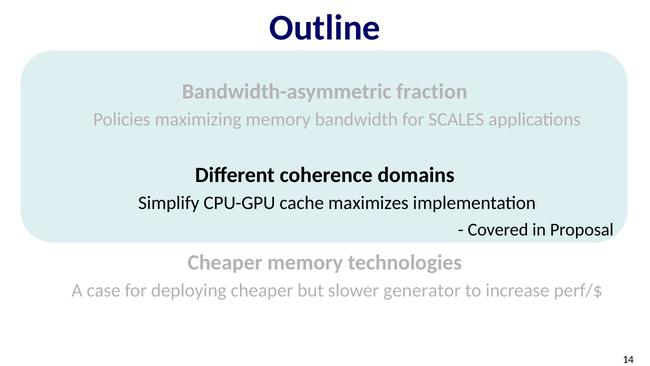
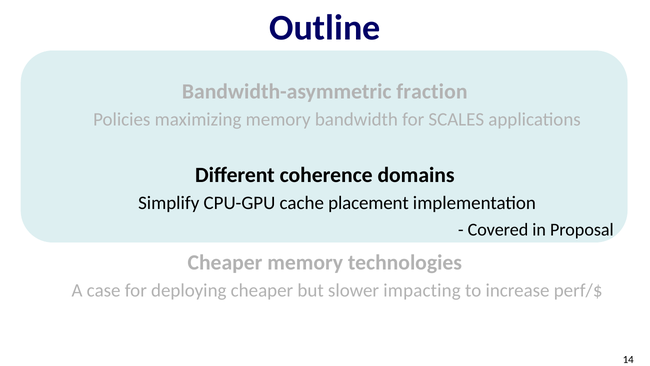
maximizes: maximizes -> placement (368, 203)
generator: generator -> impacting (422, 290)
